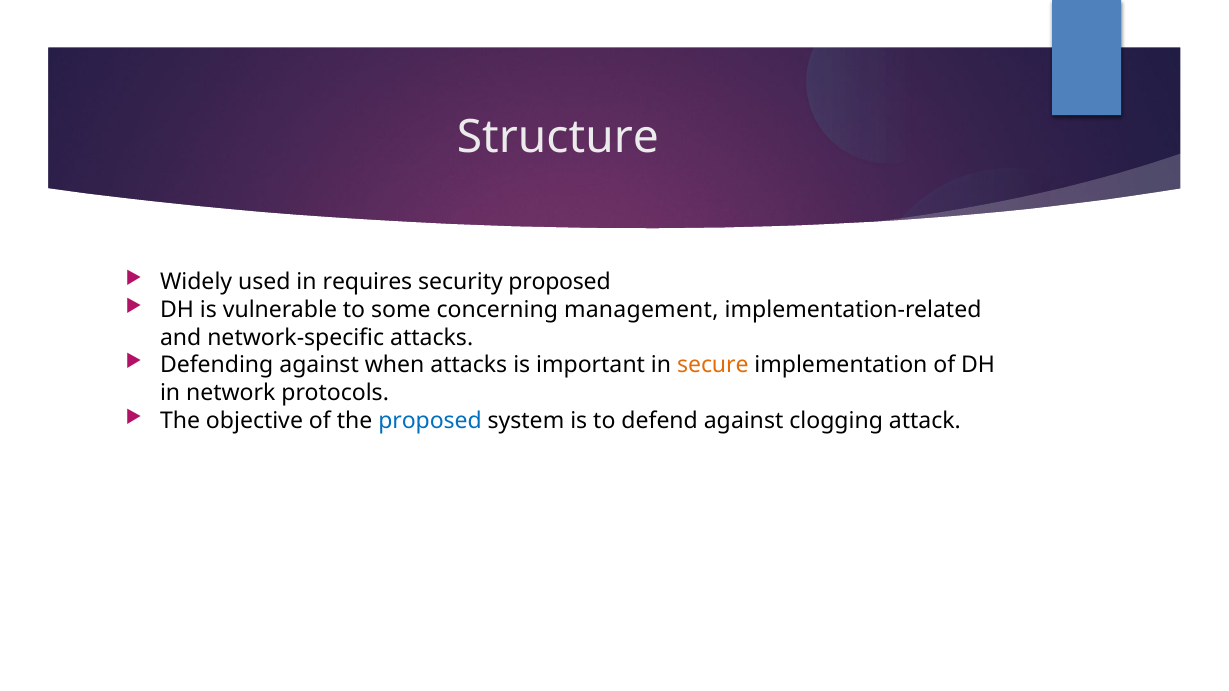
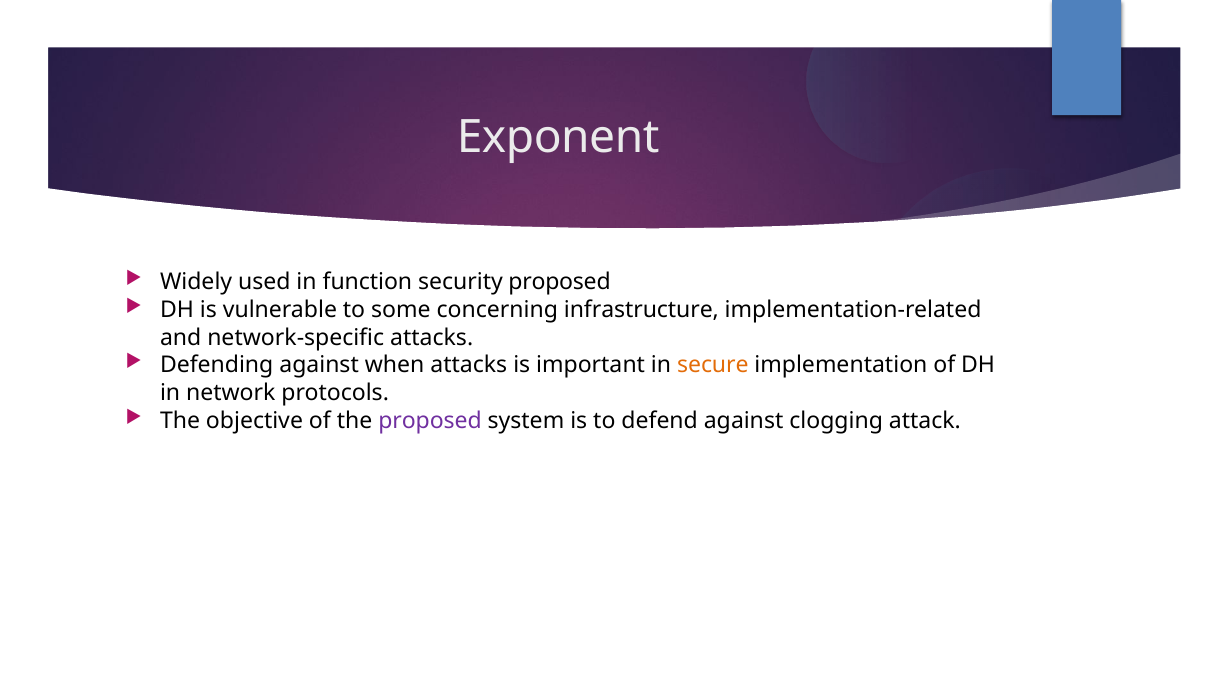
Structure: Structure -> Exponent (558, 137)
requires: requires -> function (367, 282)
management: management -> infrastructure (641, 310)
proposed colour: blue -> purple (430, 421)
